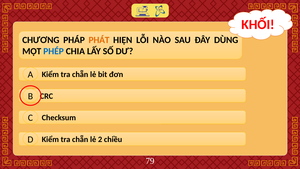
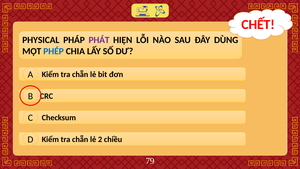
KHỐI: KHỐI -> CHẾT (258, 25)
CHƯƠNG: CHƯƠNG -> PHYSICAL (41, 40)
PHÁT colour: orange -> purple (99, 40)
